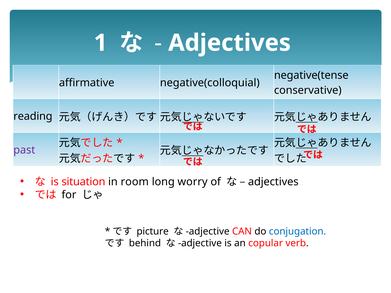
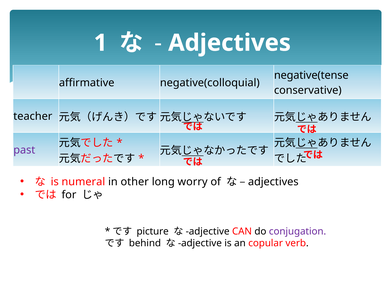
reading: reading -> teacher (33, 117)
situation: situation -> numeral (83, 182)
room: room -> other (135, 182)
conjugation colour: blue -> purple (298, 232)
